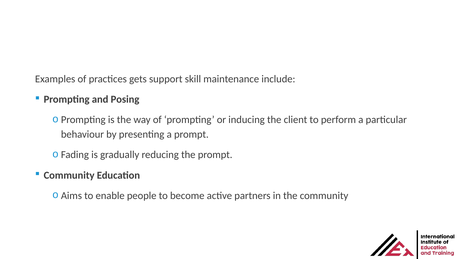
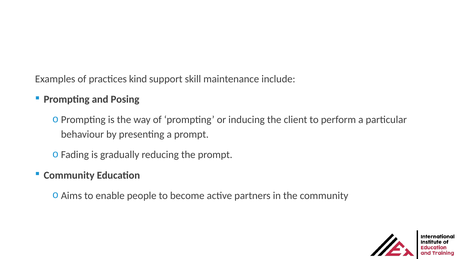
gets: gets -> kind (138, 79)
